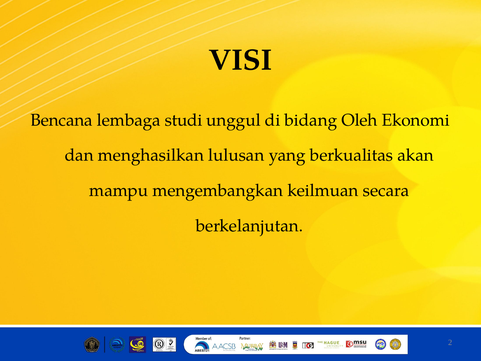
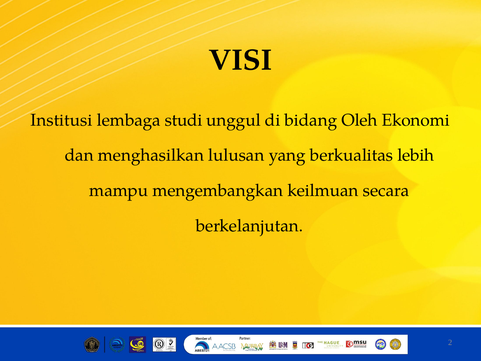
Bencana: Bencana -> Institusi (62, 120)
akan: akan -> lebih (416, 155)
